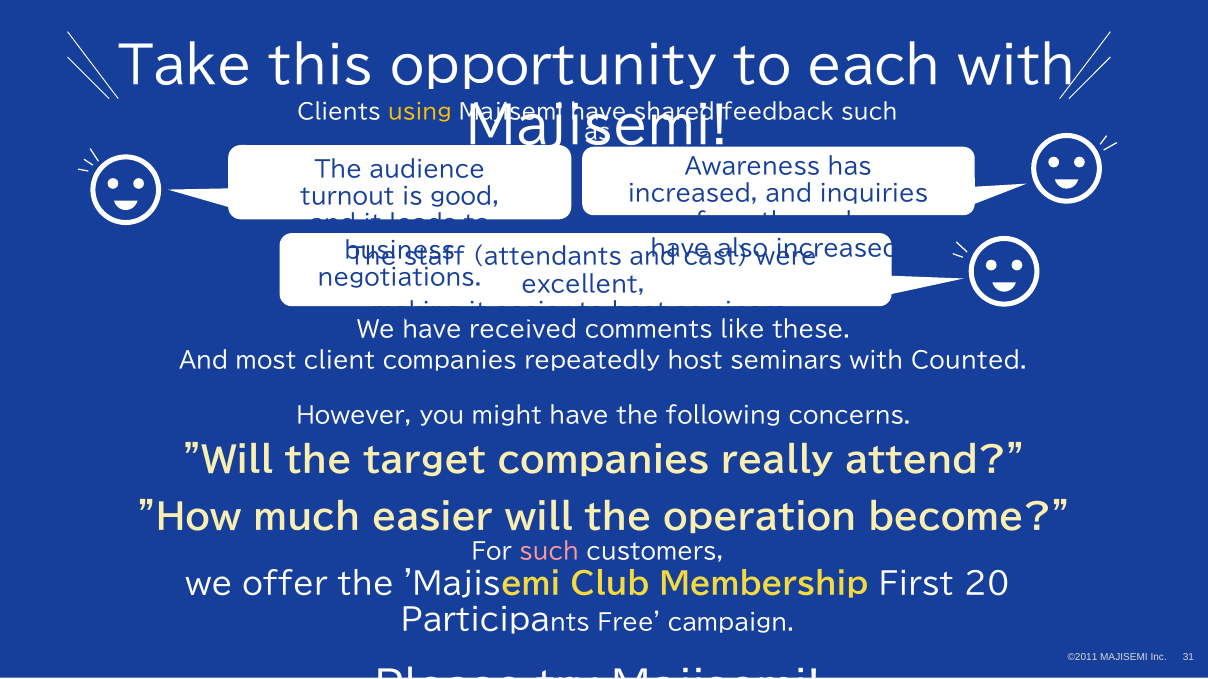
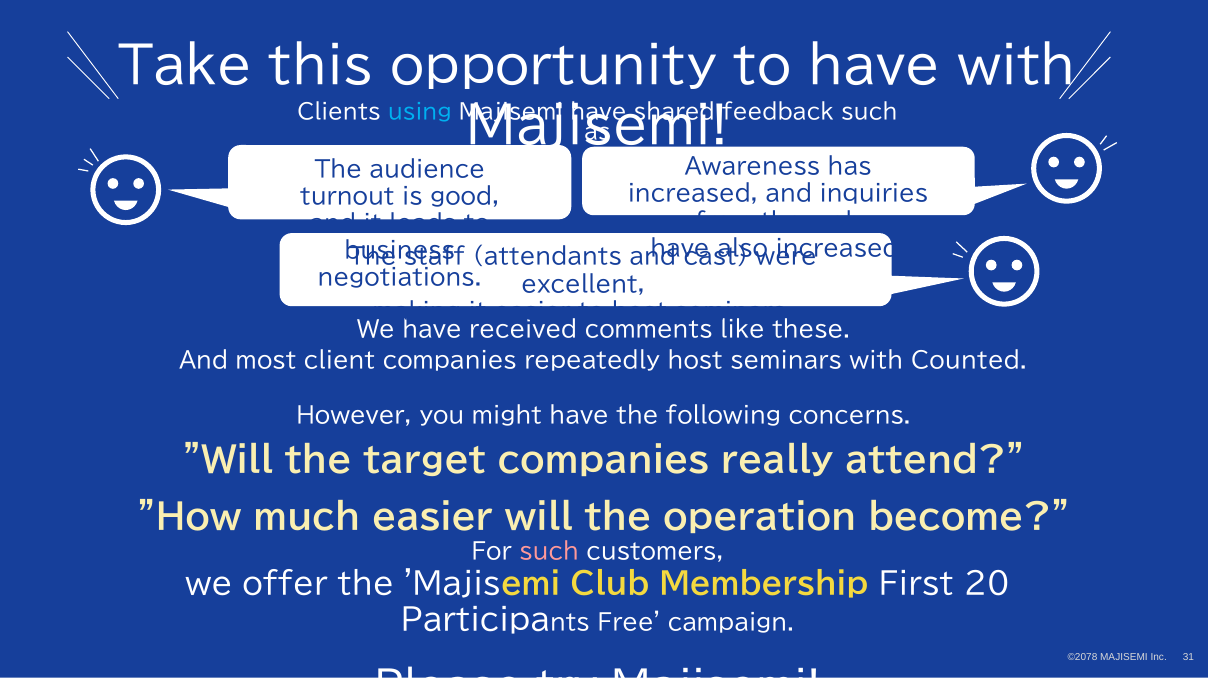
to each: each -> have (874, 67)
using colour: yellow -> light blue (420, 112)
©2011: ©2011 -> ©2078 (1082, 658)
